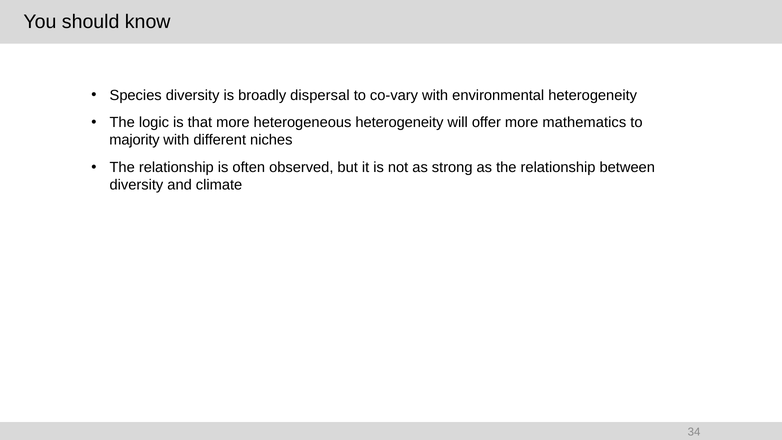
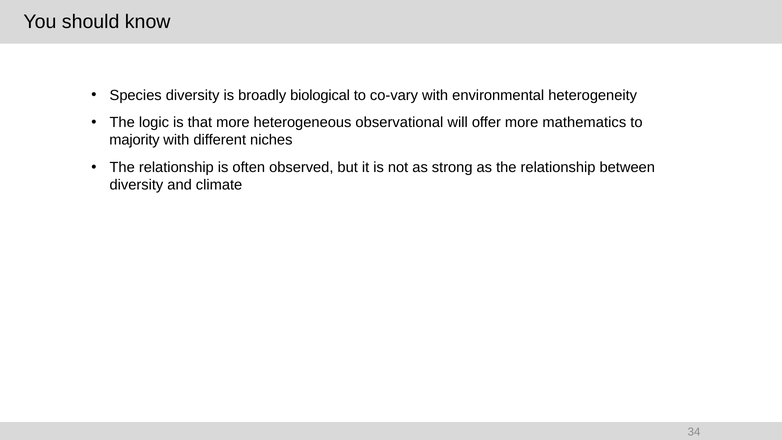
dispersal: dispersal -> biological (320, 95)
heterogeneous heterogeneity: heterogeneity -> observational (399, 123)
